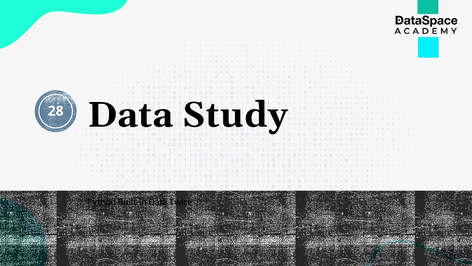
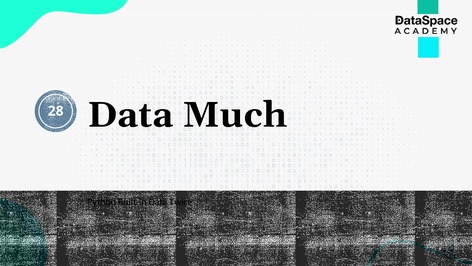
Study: Study -> Much (235, 115)
